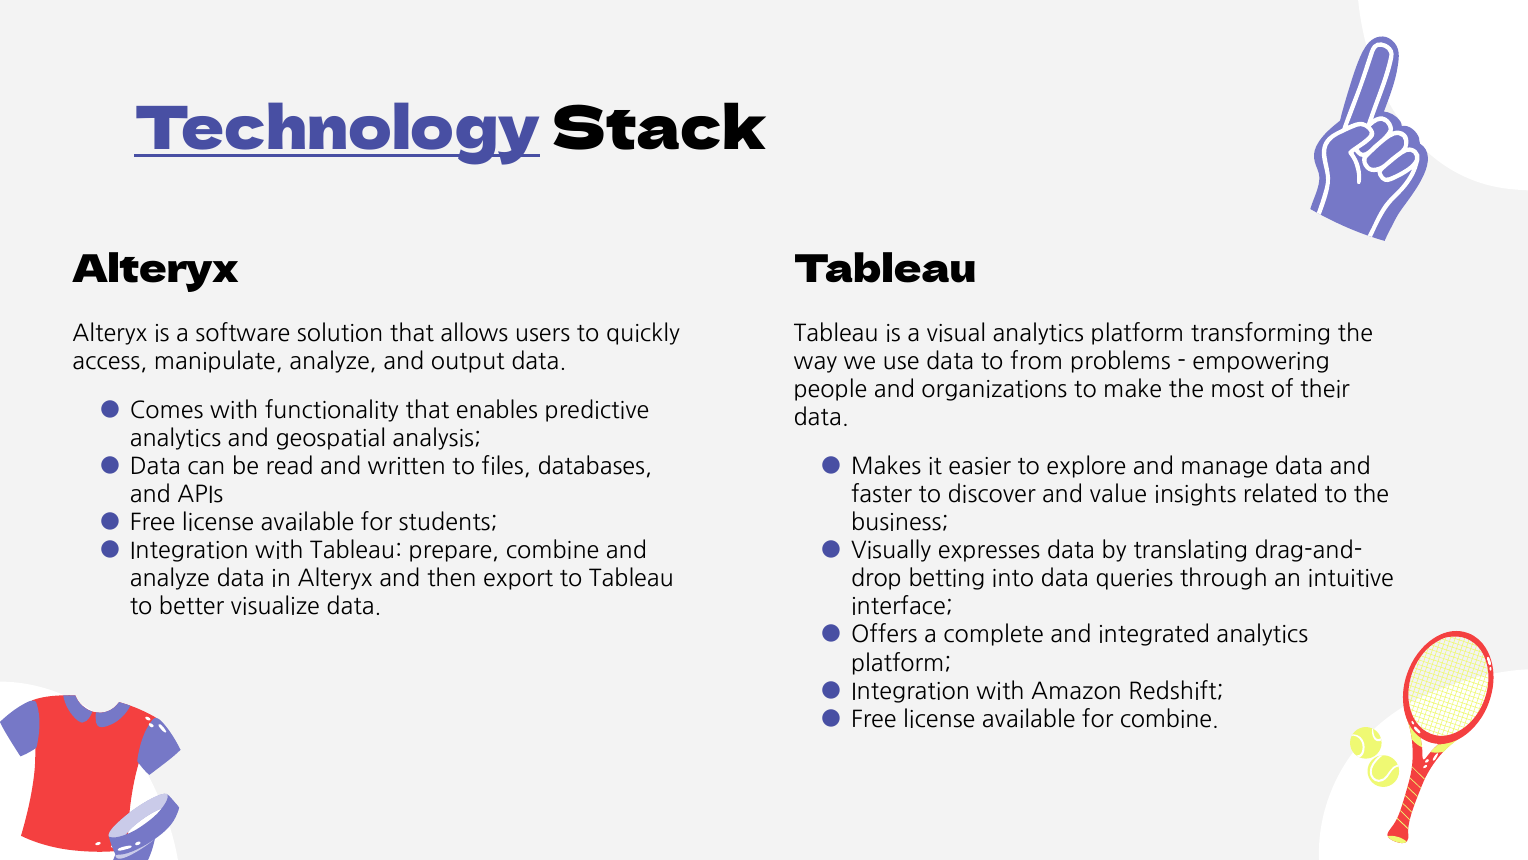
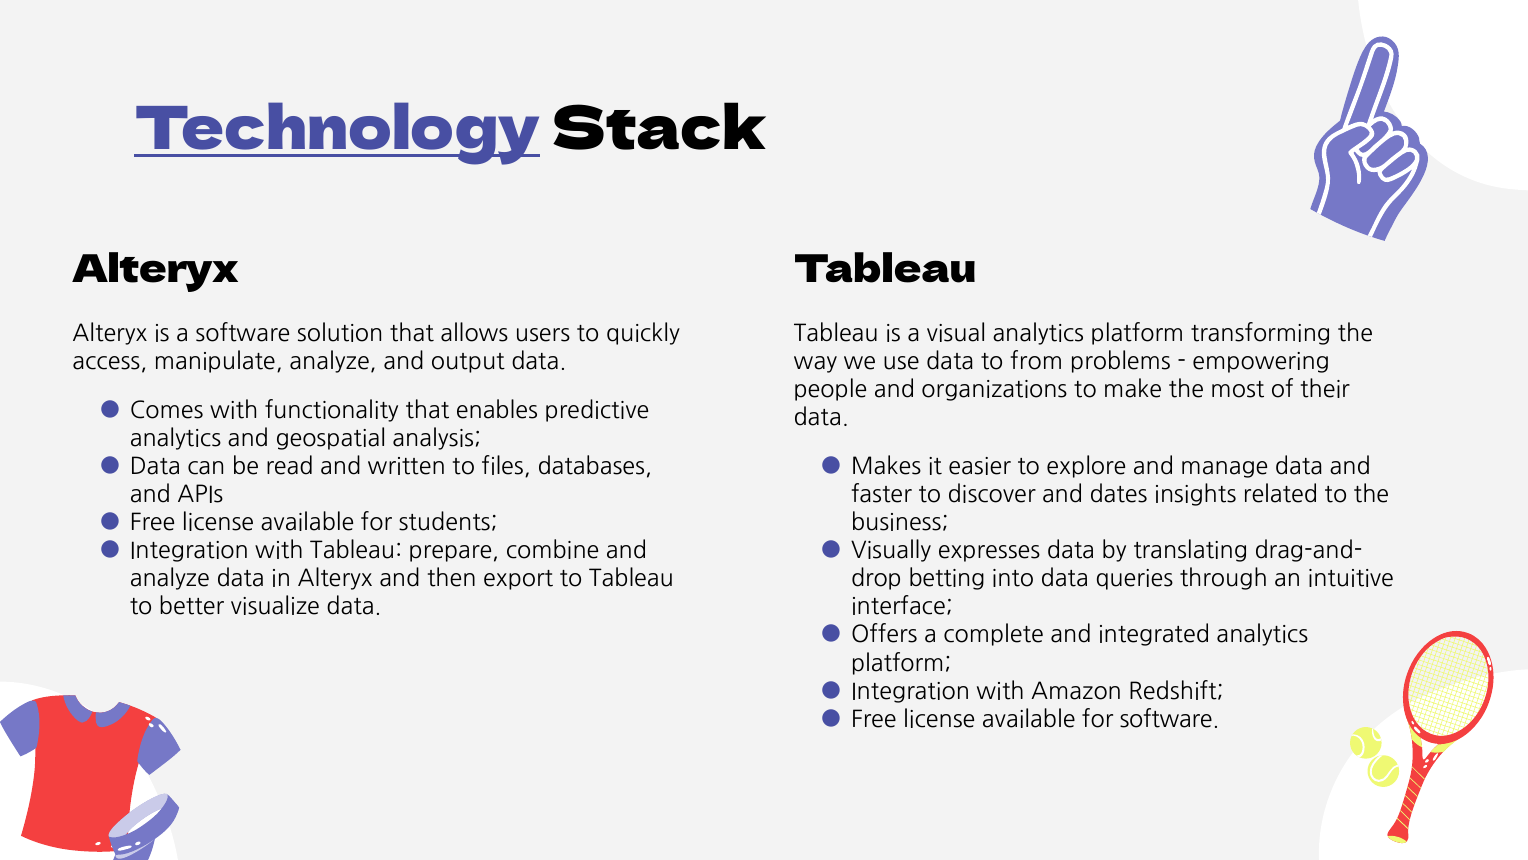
value: value -> dates (1119, 495)
for combine: combine -> software (1169, 719)
